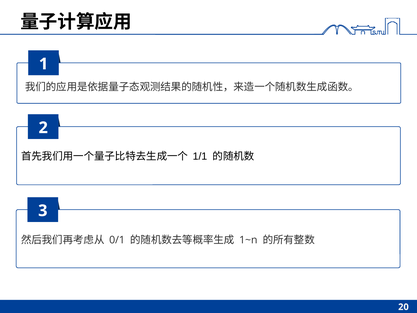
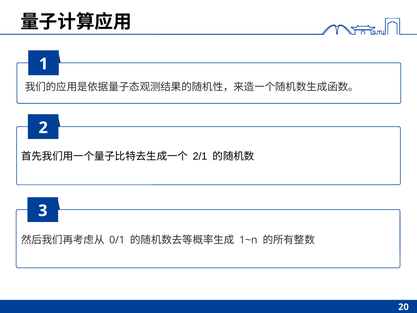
1/1: 1/1 -> 2/1 (200, 156)
